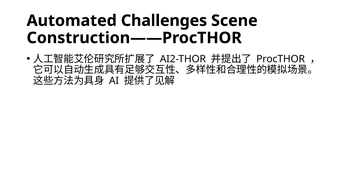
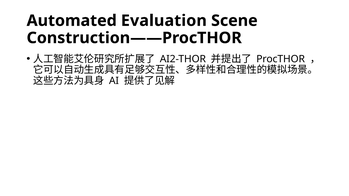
Challenges: Challenges -> Evaluation (164, 21)
